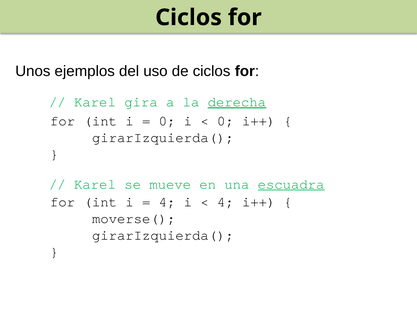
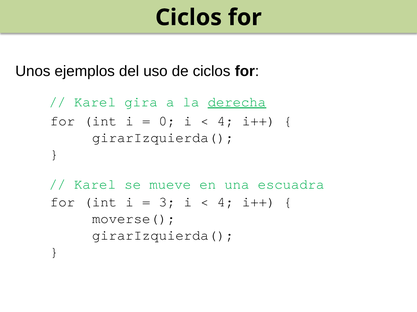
0: 0 -> 4 (226, 121)
escuadra underline: present -> none (291, 185)
4: 4 -> 3 (167, 202)
